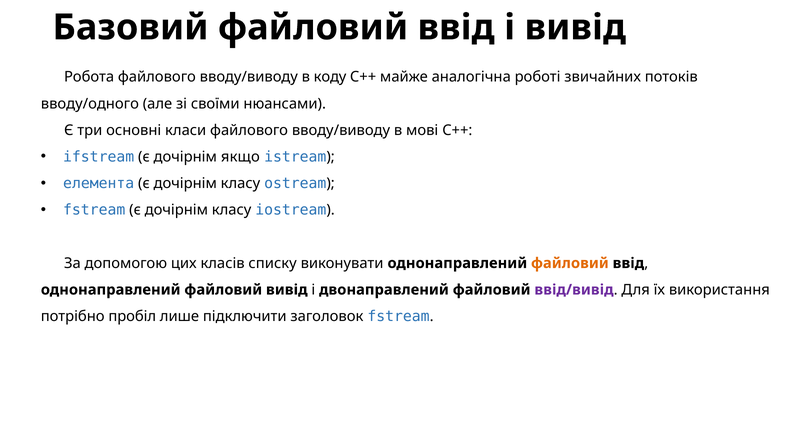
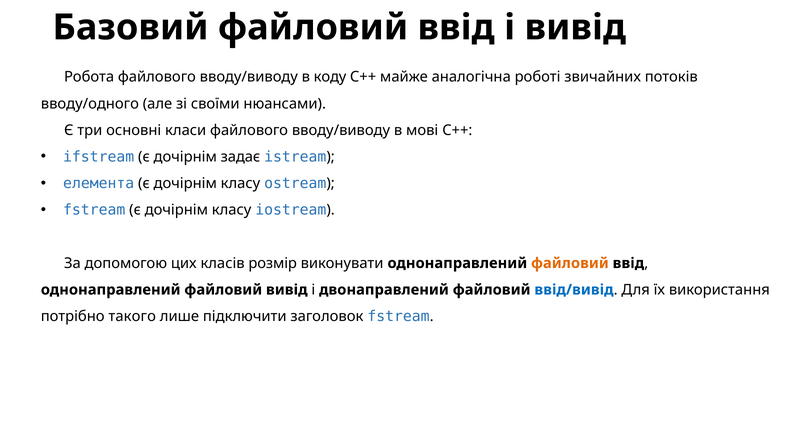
якщо: якщо -> задає (240, 157)
списку: списку -> розмір (273, 263)
ввід/вивід colour: purple -> blue (574, 290)
пробіл: пробіл -> такого (132, 316)
